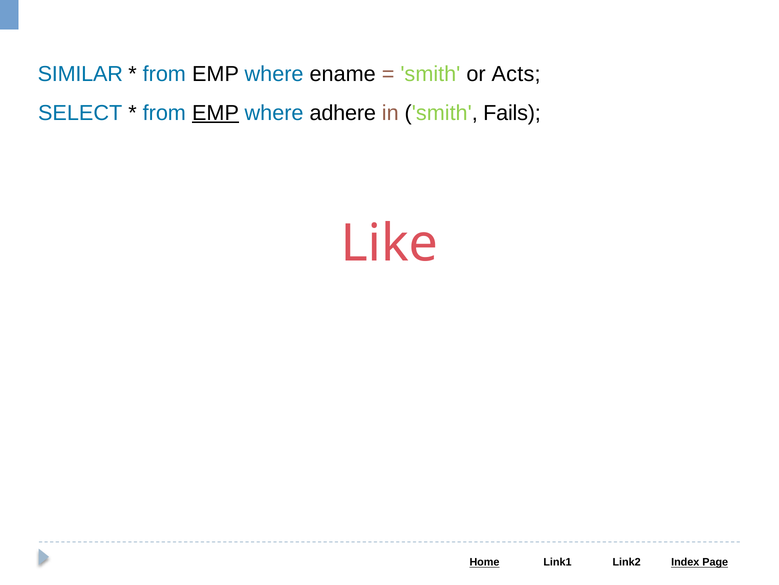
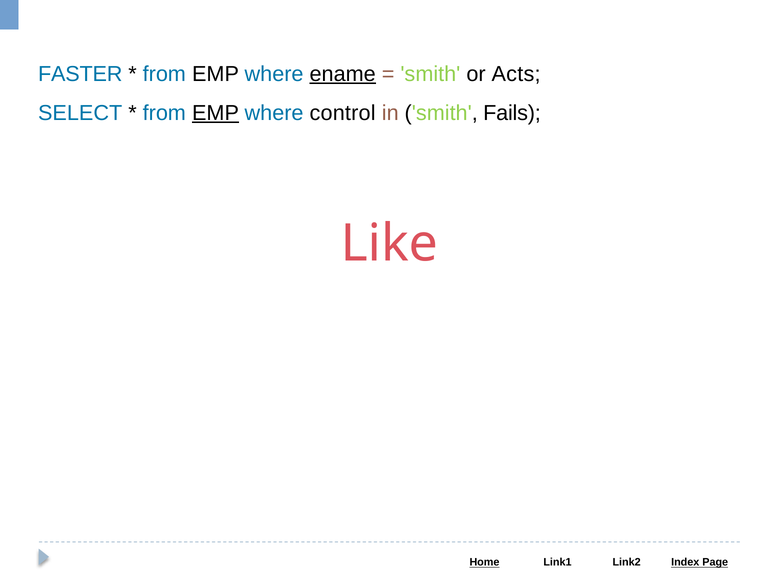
SIMILAR: SIMILAR -> FASTER (80, 74)
ename underline: none -> present (343, 74)
adhere: adhere -> control (343, 113)
